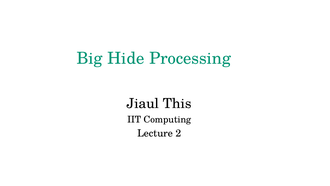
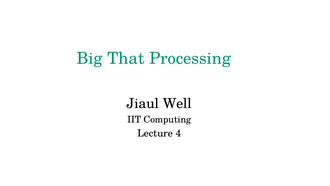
Hide: Hide -> That (126, 58)
This: This -> Well (177, 103)
2: 2 -> 4 (178, 133)
